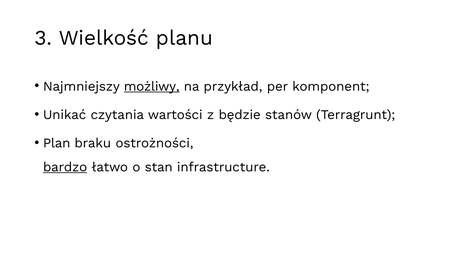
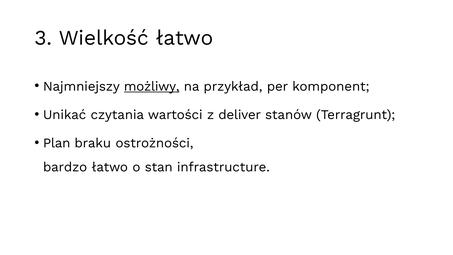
Wielkość planu: planu -> łatwo (185, 38)
będzie: będzie -> deliver (240, 115)
bardzo underline: present -> none (65, 167)
